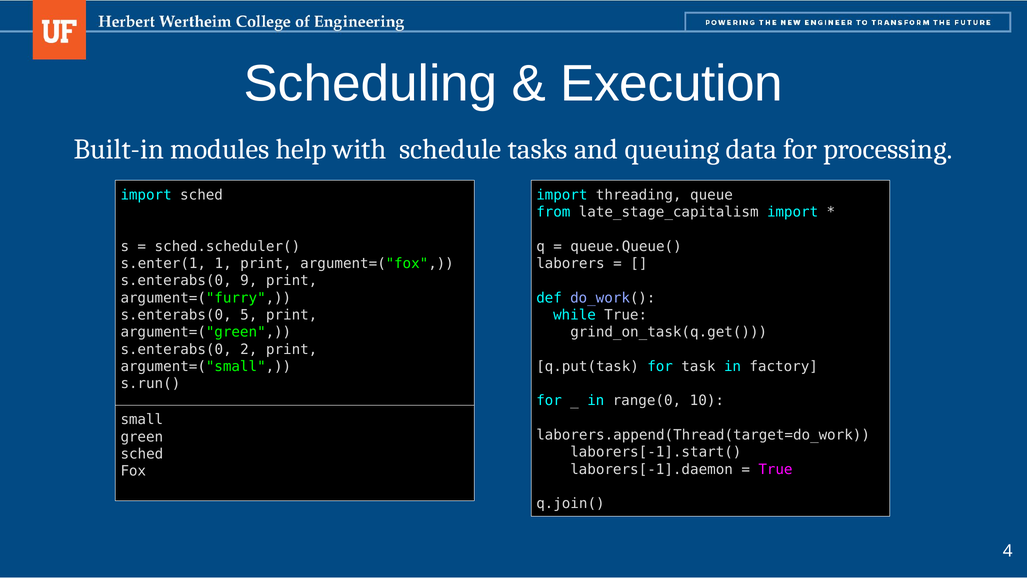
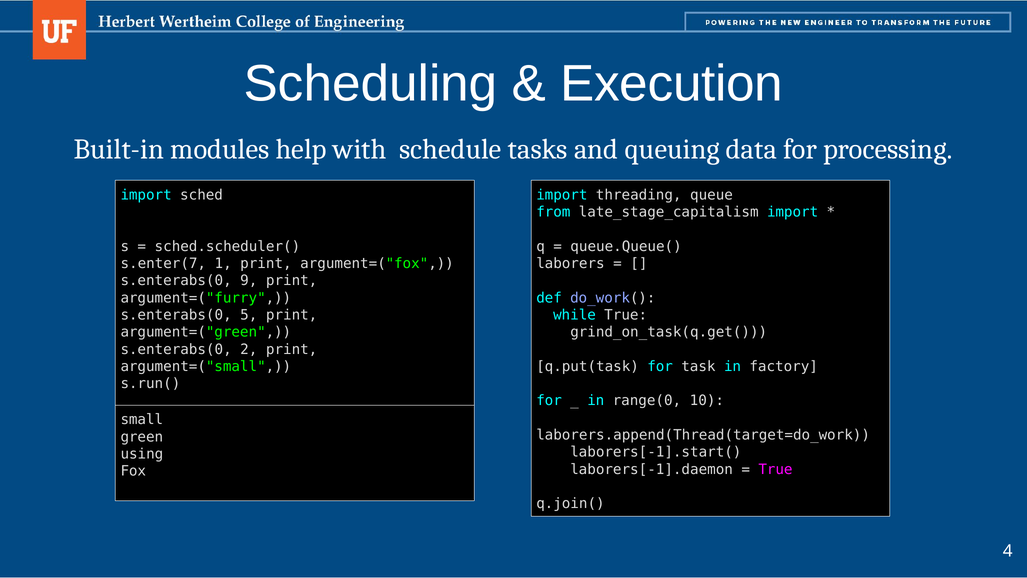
s.enter(1: s.enter(1 -> s.enter(7 (163, 263)
sched: sched -> using (142, 454)
